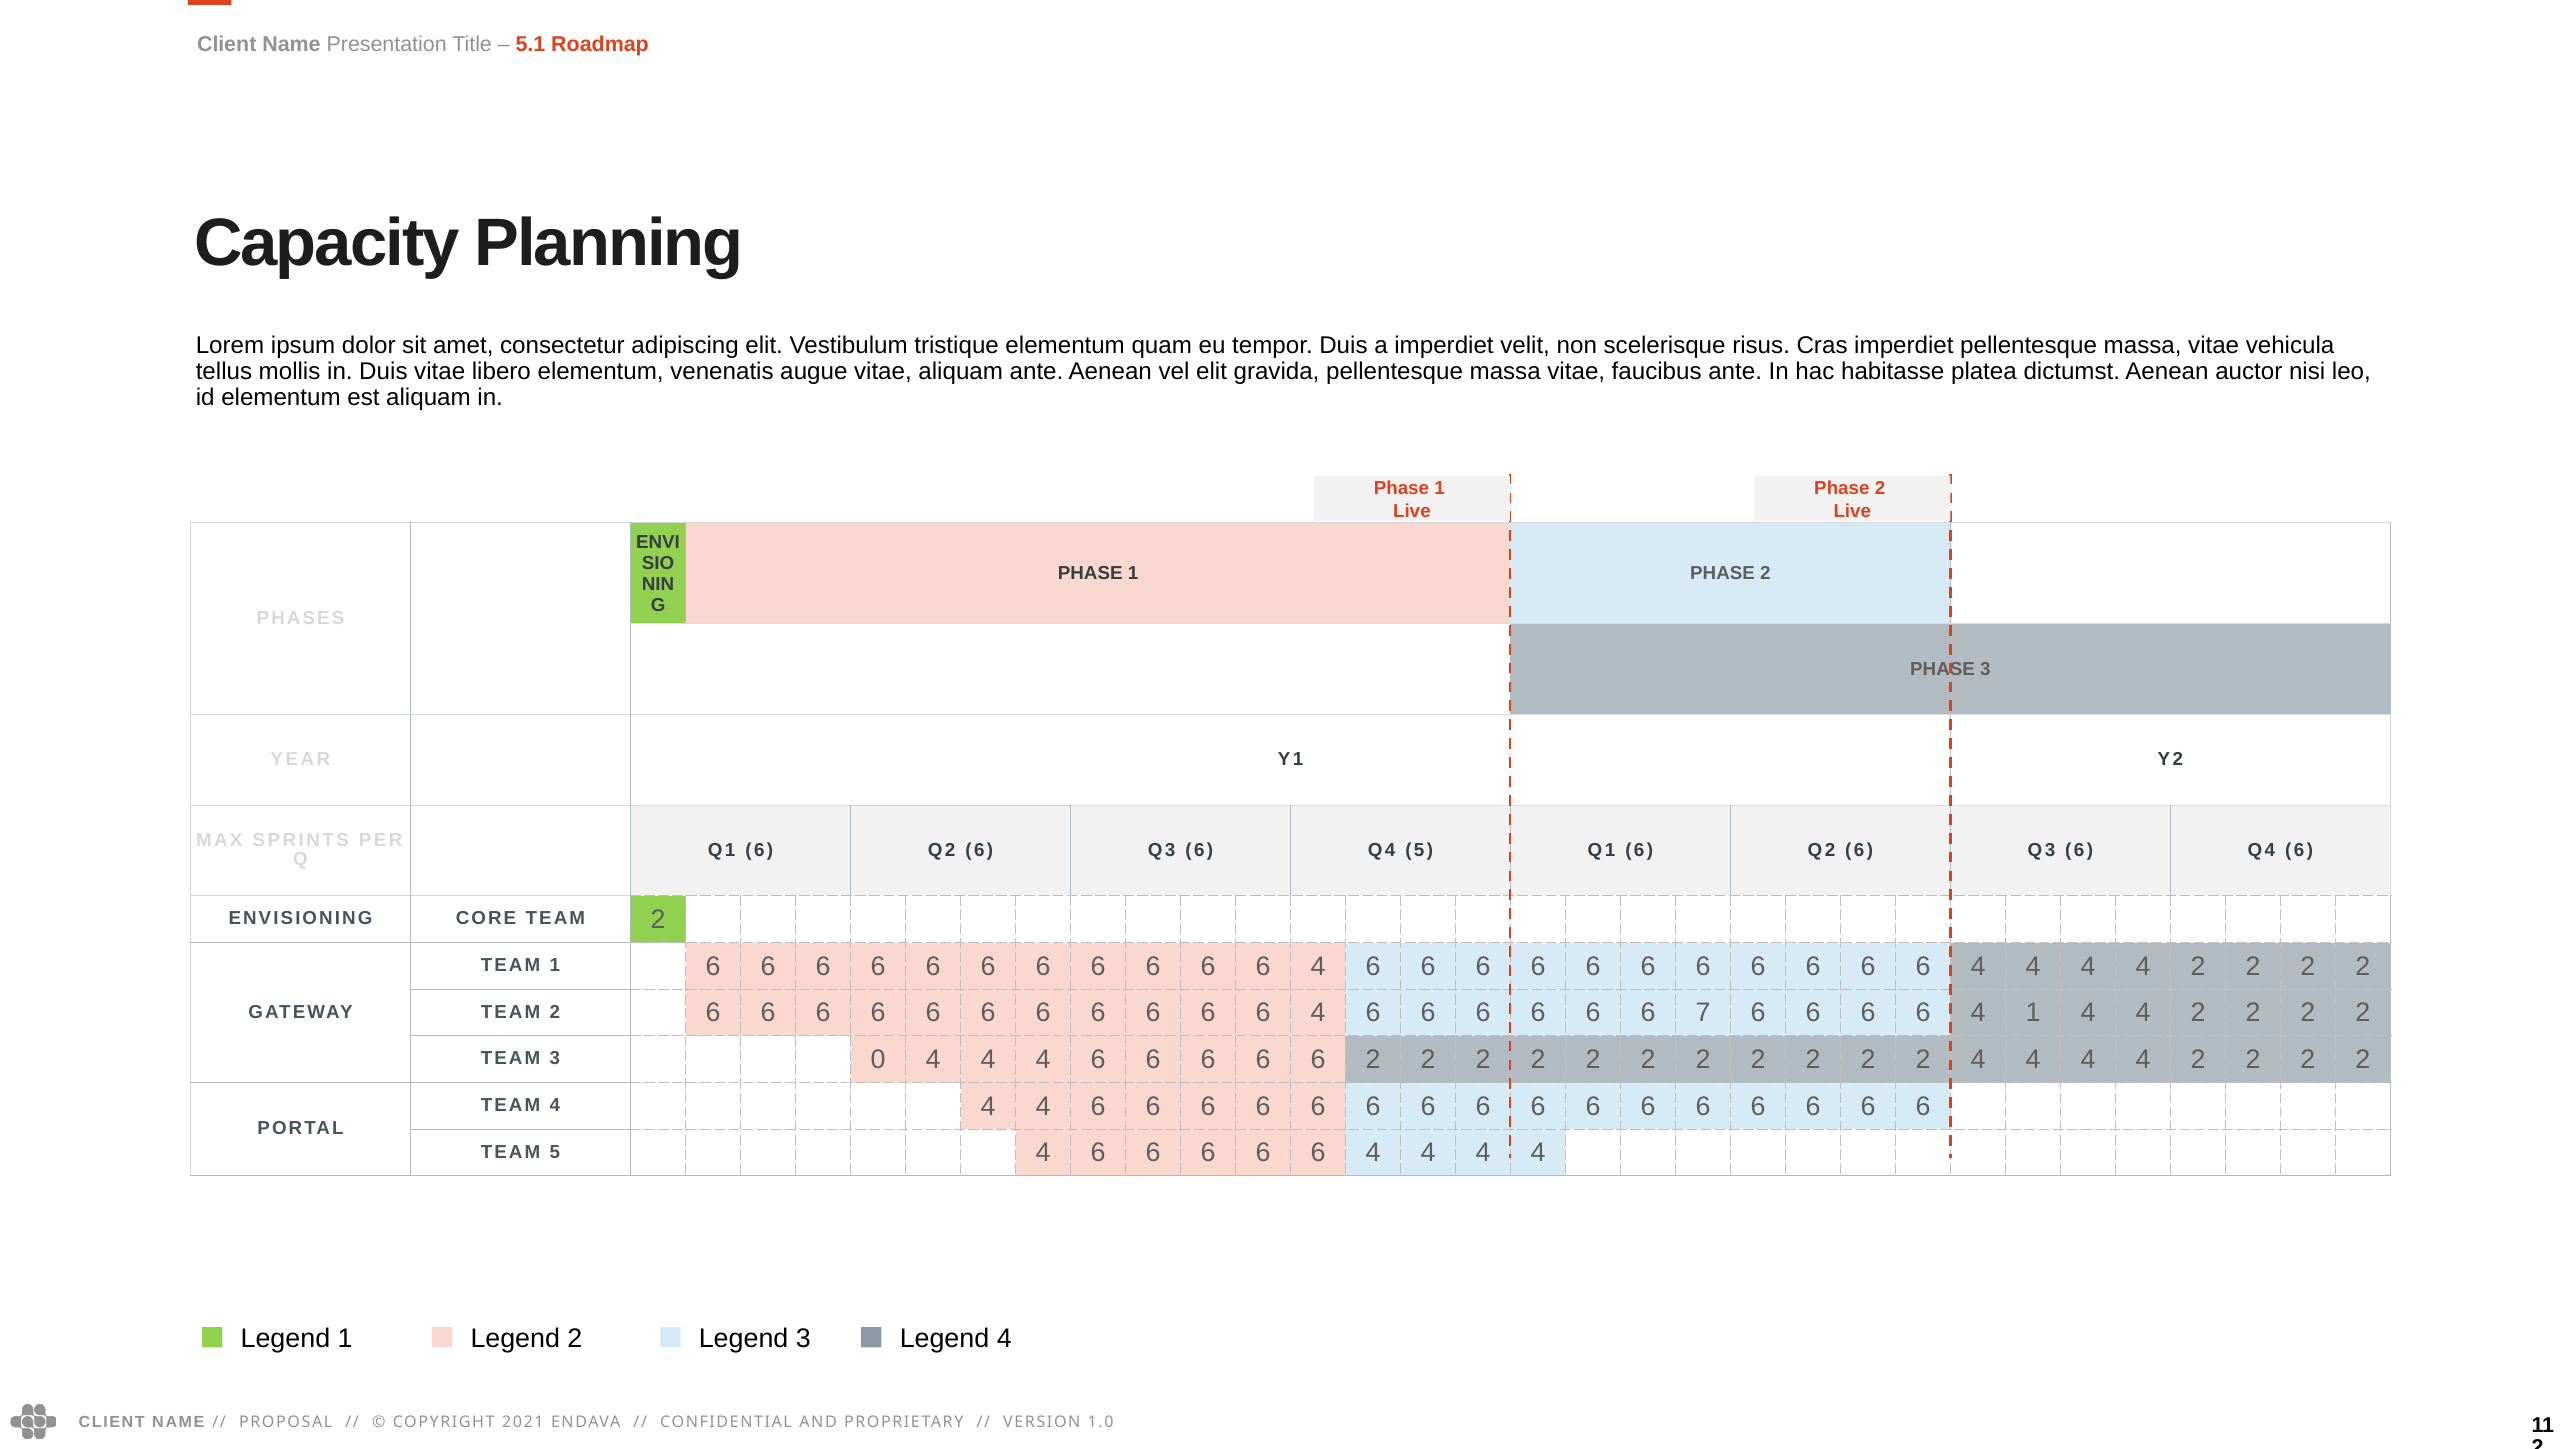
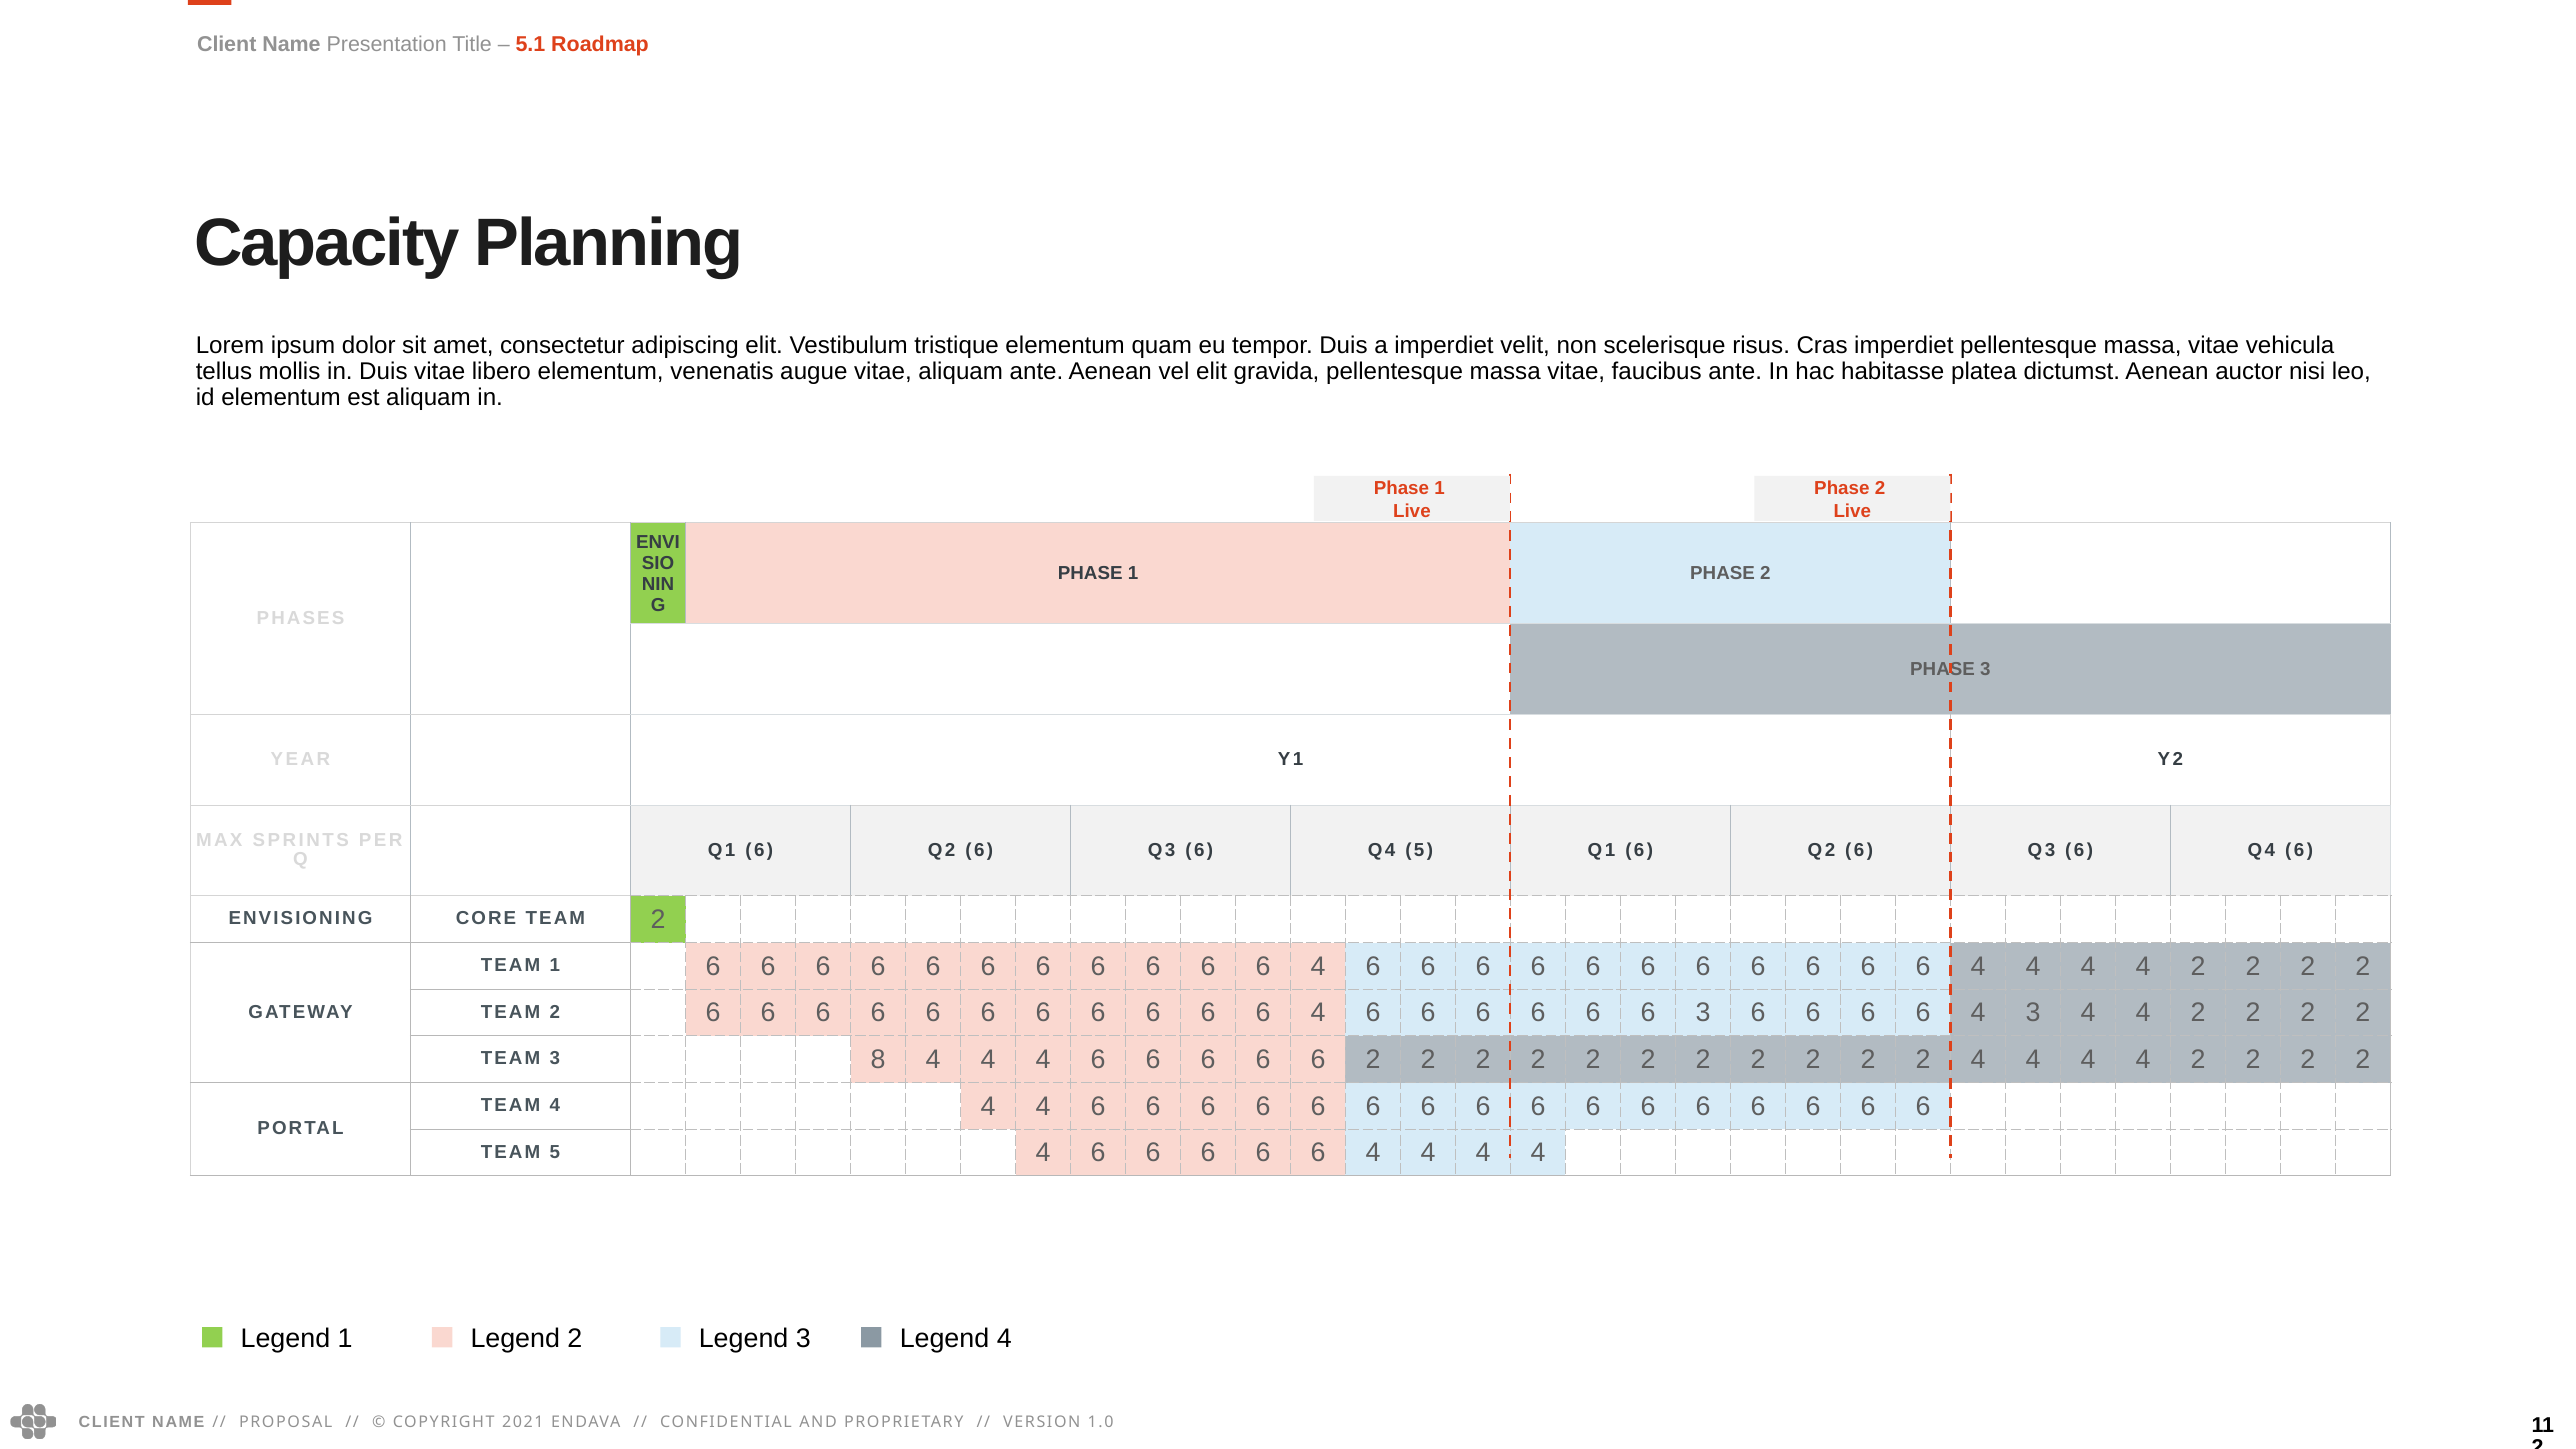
6 7: 7 -> 3 (1703, 1013)
4 1: 1 -> 3 (2033, 1013)
0: 0 -> 8 (878, 1060)
